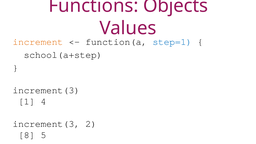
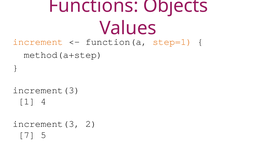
step=1 colour: blue -> orange (172, 42)
school(a+step: school(a+step -> method(a+step (63, 55)
8: 8 -> 7 (27, 135)
